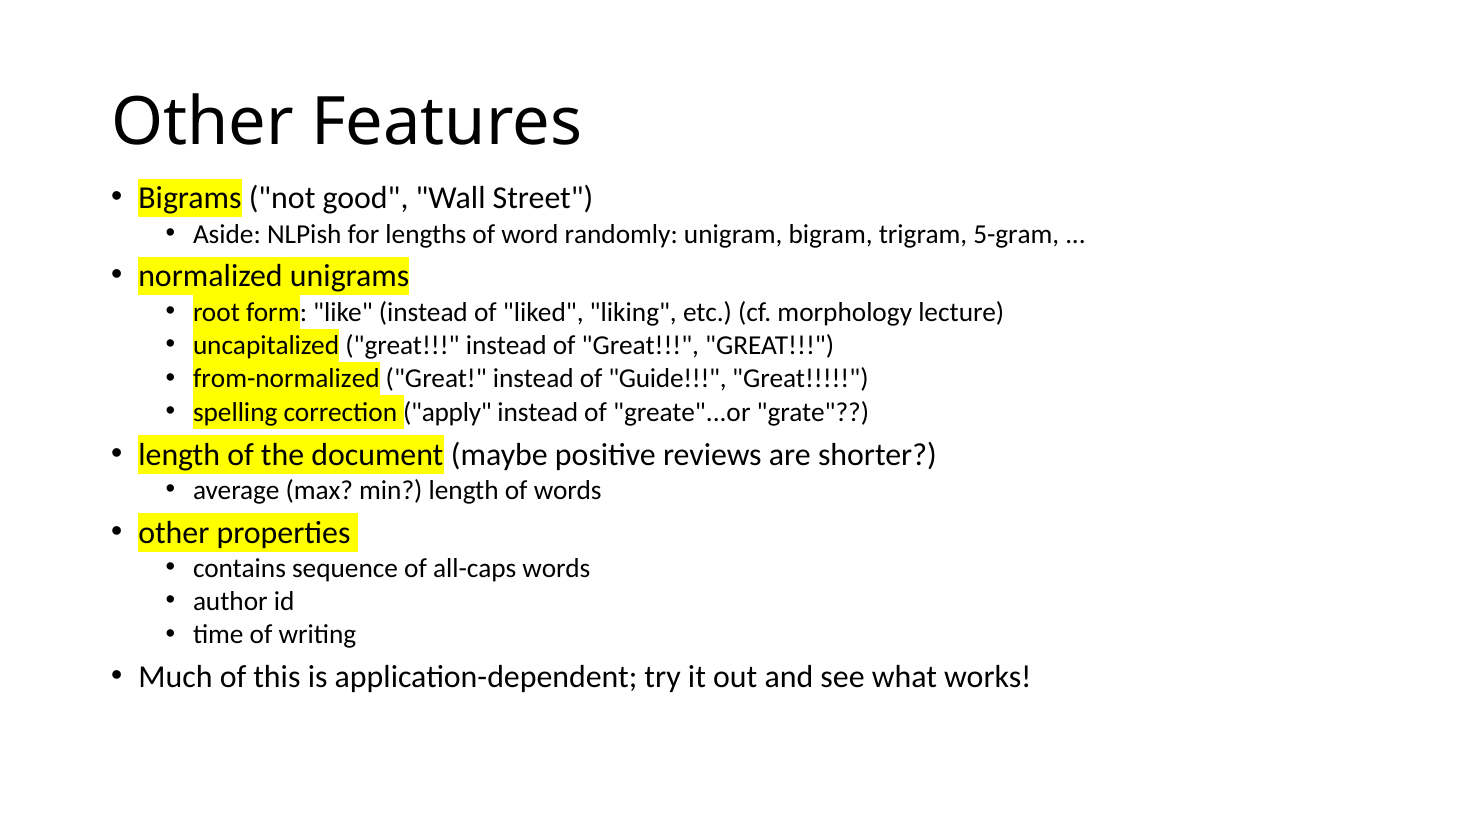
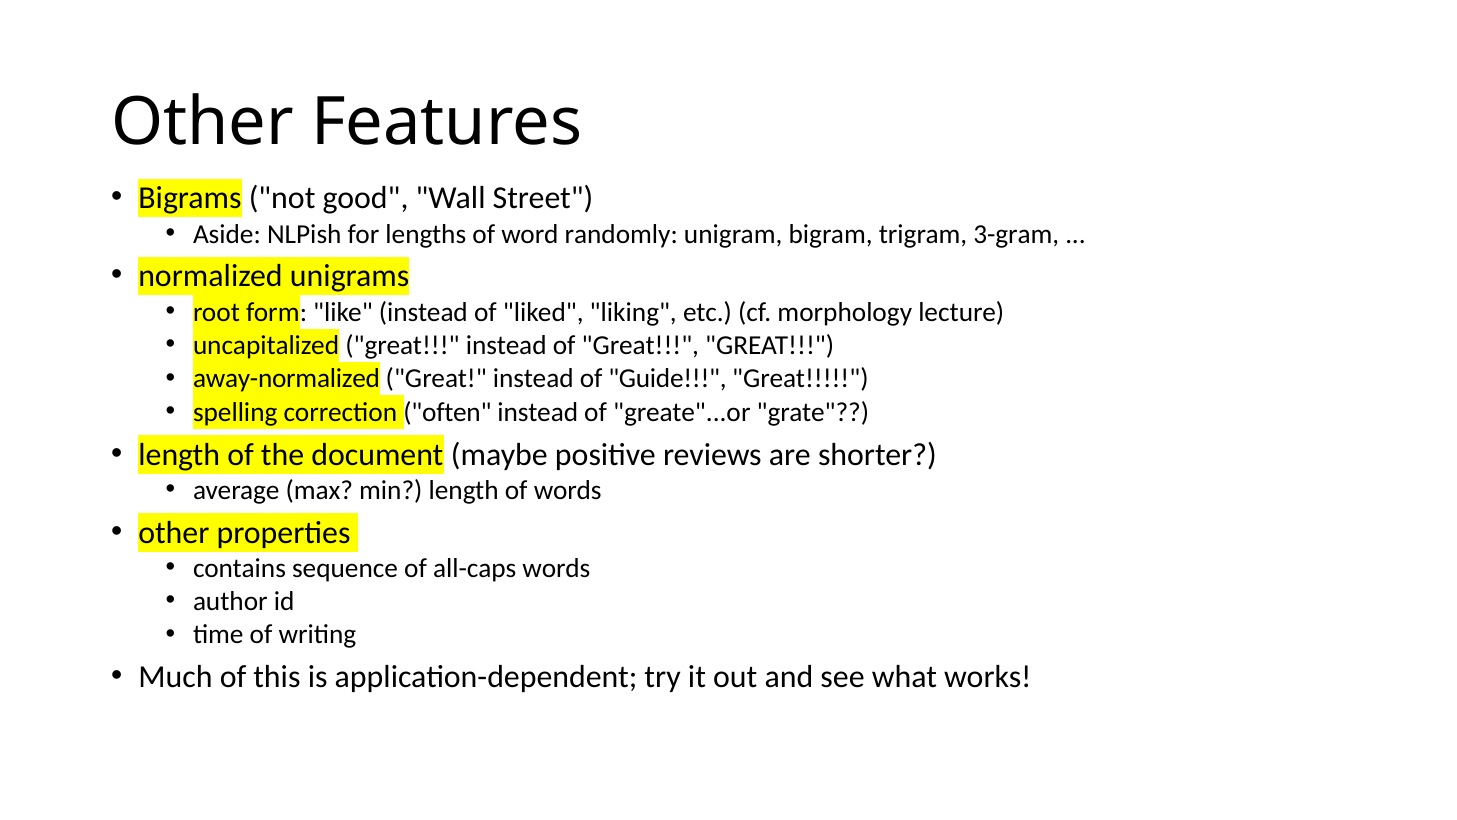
5-gram: 5-gram -> 3-gram (1016, 234)
from-normalized: from-normalized -> away-normalized (286, 379)
apply: apply -> often (447, 412)
